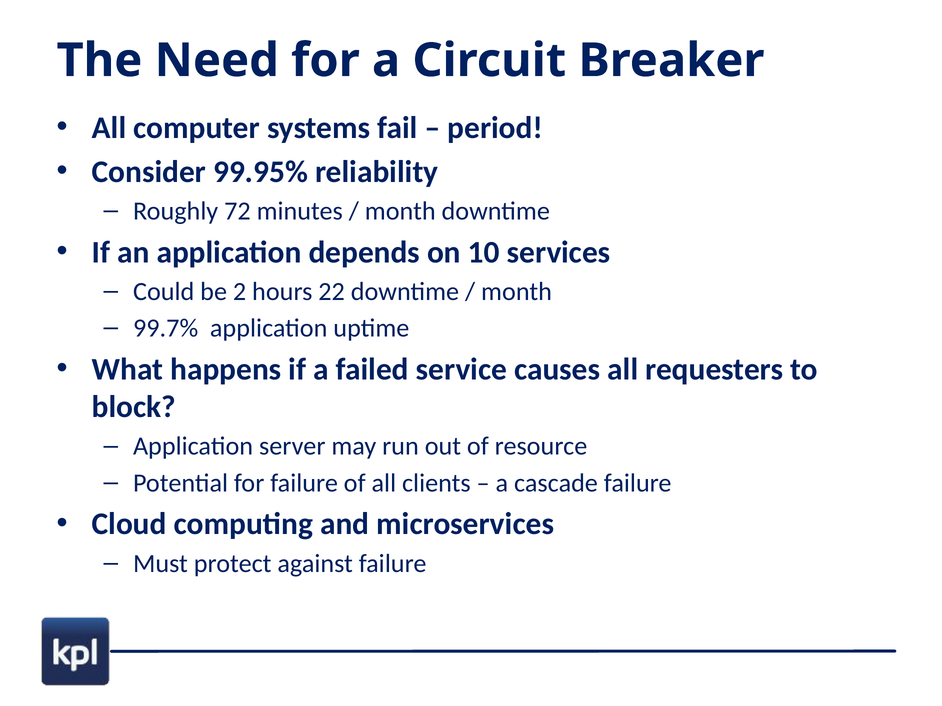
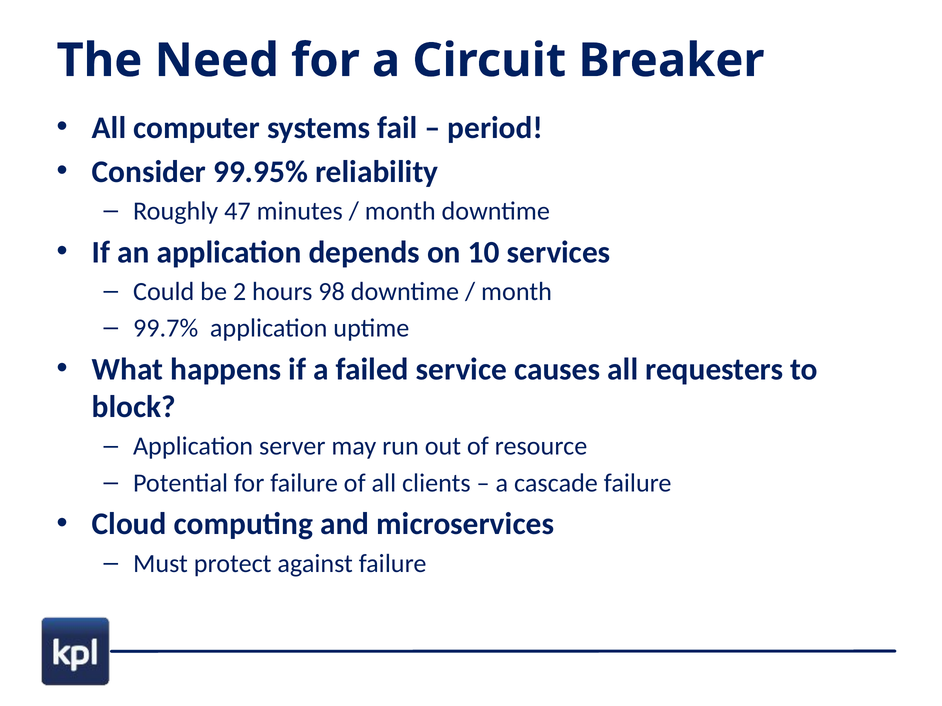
72: 72 -> 47 (237, 211)
22: 22 -> 98 (332, 292)
